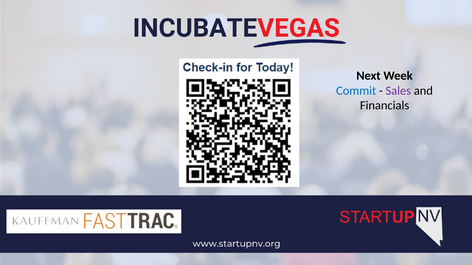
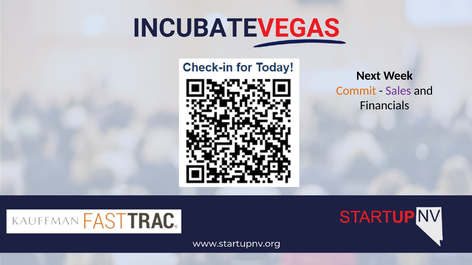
Commit colour: blue -> orange (356, 91)
